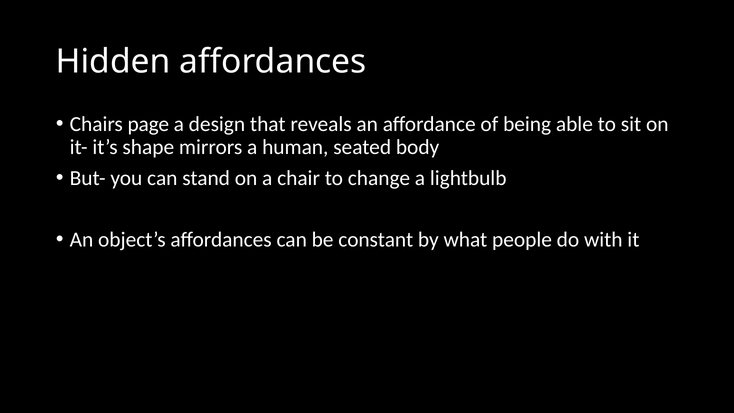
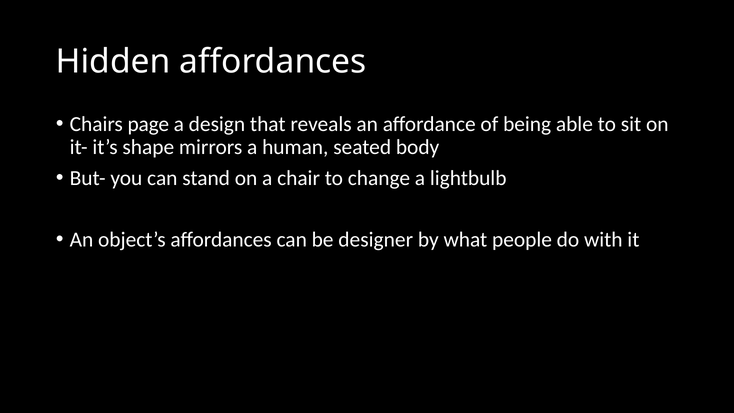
constant: constant -> designer (376, 240)
